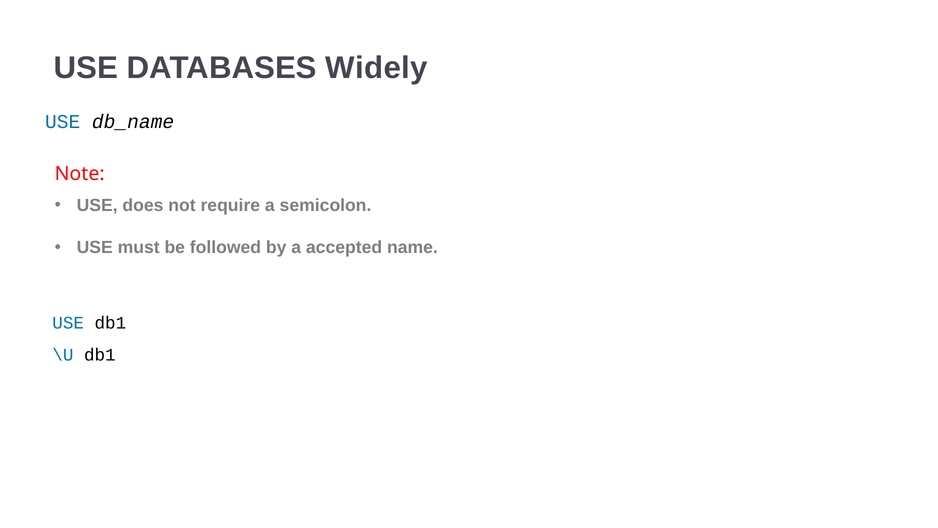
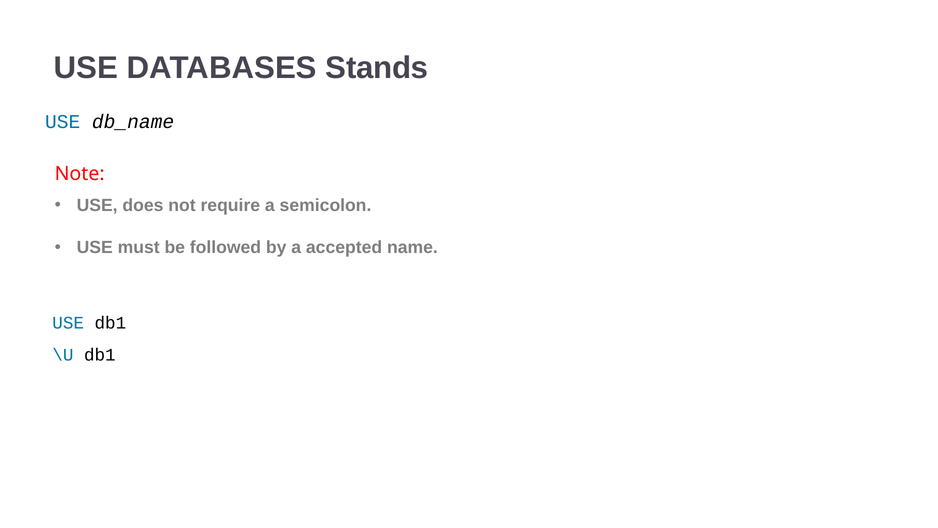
Widely: Widely -> Stands (377, 68)
